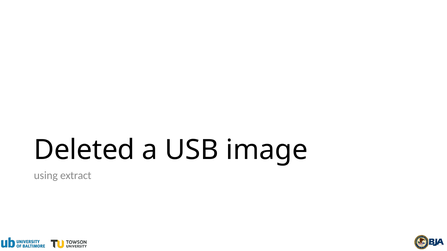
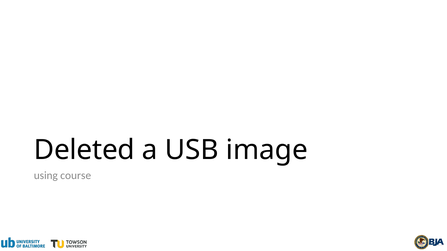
extract: extract -> course (76, 176)
